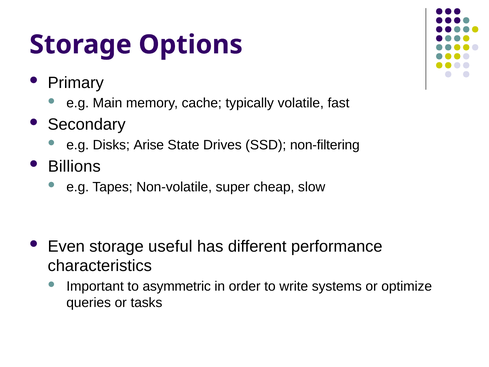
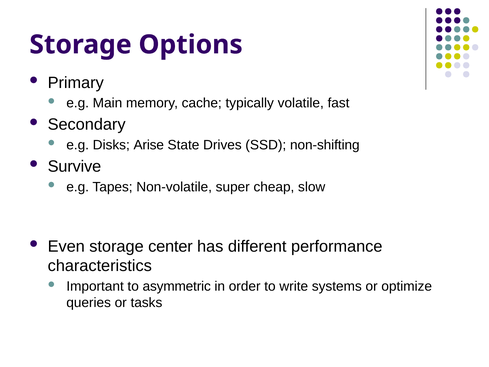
non-filtering: non-filtering -> non-shifting (325, 145)
Billions: Billions -> Survive (74, 166)
useful: useful -> center (170, 246)
